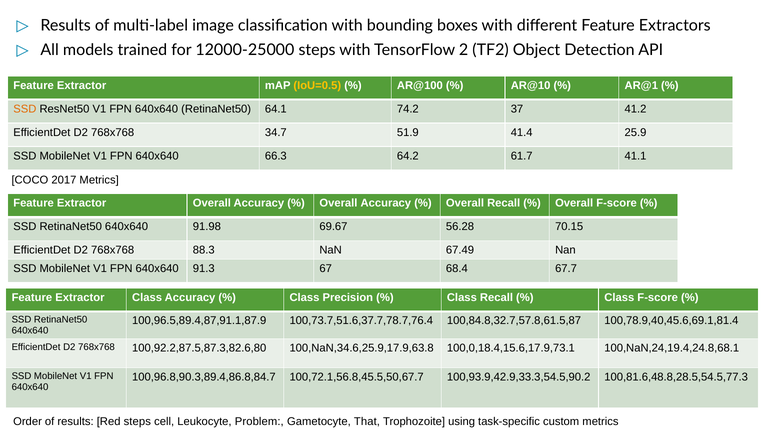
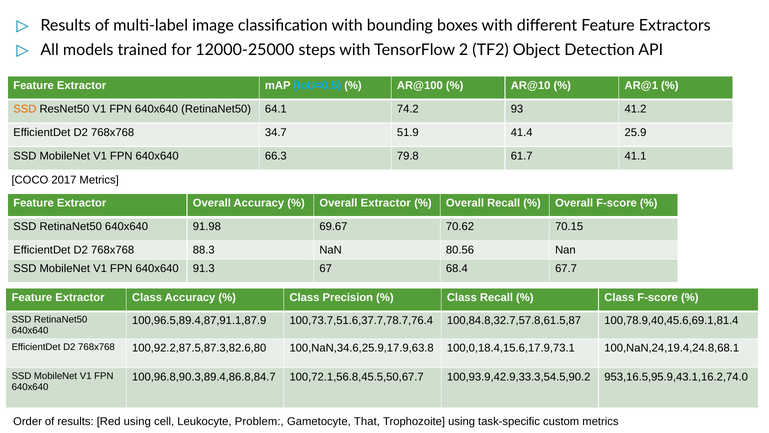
IoU=0.5 colour: yellow -> light blue (317, 86)
37: 37 -> 93 (517, 109)
64.2: 64.2 -> 79.8 (408, 156)
Accuracy: Accuracy -> Extractor (386, 203)
56.28: 56.28 -> 70.62 (460, 226)
67.49: 67.49 -> 80.56 (460, 250)
100,81.6,48.8,28.5,54.5,77.3: 100,81.6,48.8,28.5,54.5,77.3 -> 953,16.5,95.9,43.1,16.2,74.0 (676, 377)
Red steps: steps -> using (137, 421)
